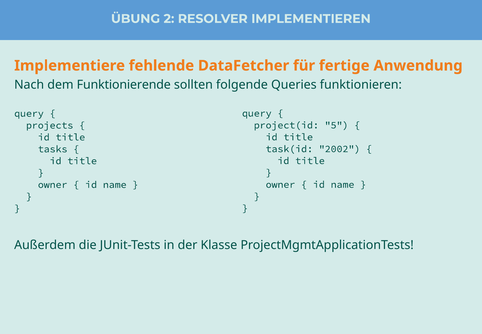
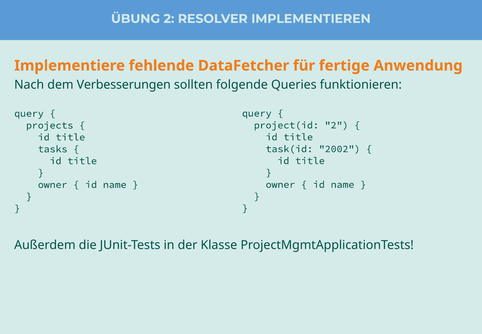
Funktionierende: Funktionierende -> Verbesserungen (124, 85)
project(id 5: 5 -> 2 (337, 125)
